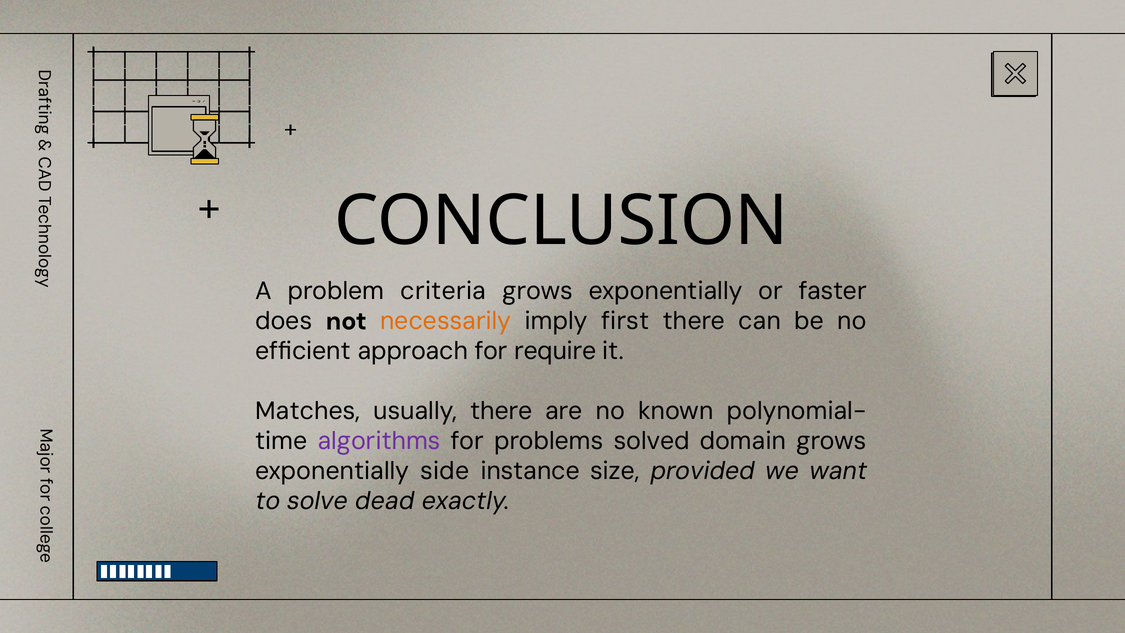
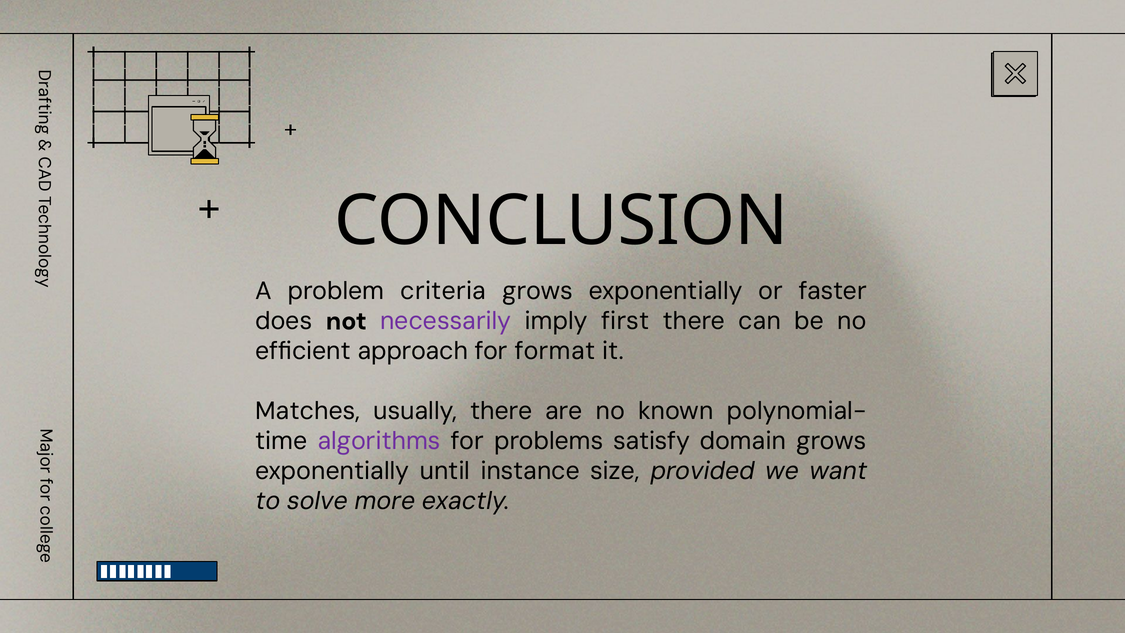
necessarily colour: orange -> purple (446, 321)
require: require -> format (555, 351)
solved: solved -> satisfy (652, 441)
side: side -> until (445, 471)
dead: dead -> more (385, 501)
